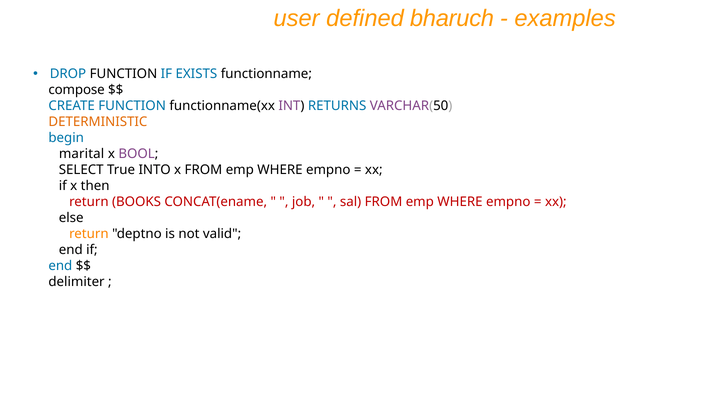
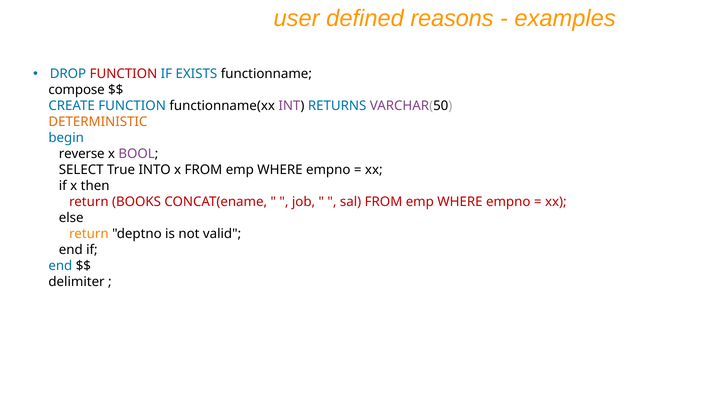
bharuch: bharuch -> reasons (452, 18)
FUNCTION colour: black -> red (123, 74)
marital: marital -> reverse (82, 154)
